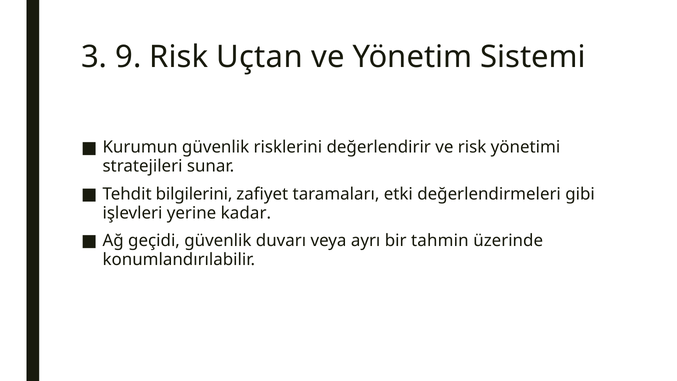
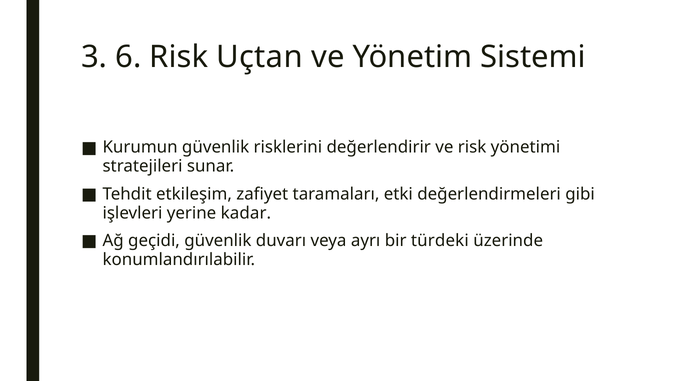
9: 9 -> 6 (128, 57)
bilgilerini: bilgilerini -> etkileşim (194, 194)
tahmin: tahmin -> türdeki (440, 240)
